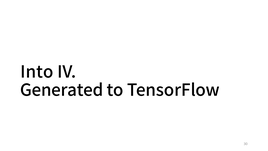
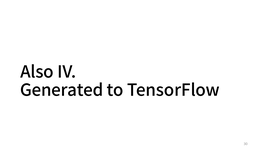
Into: Into -> Also (37, 72)
